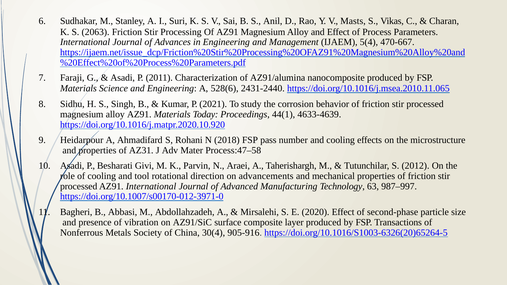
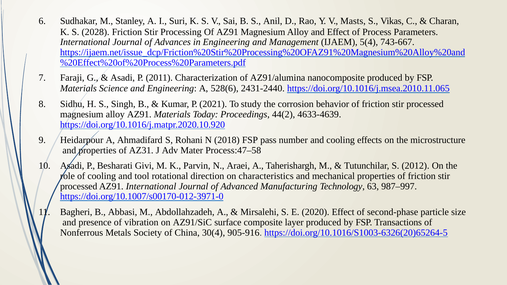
2063: 2063 -> 2028 (96, 32)
470-667: 470-667 -> 743-667 (397, 42)
44(1: 44(1 -> 44(2 (284, 114)
advancements: advancements -> characteristics (266, 176)
